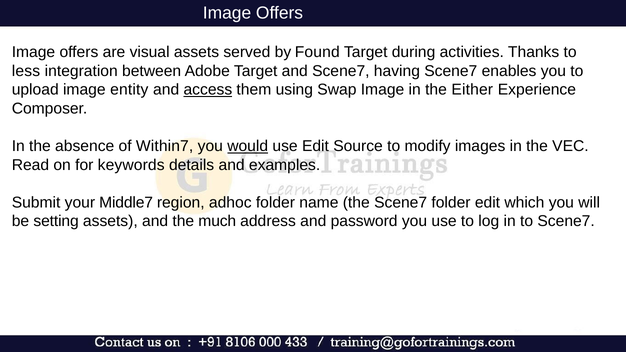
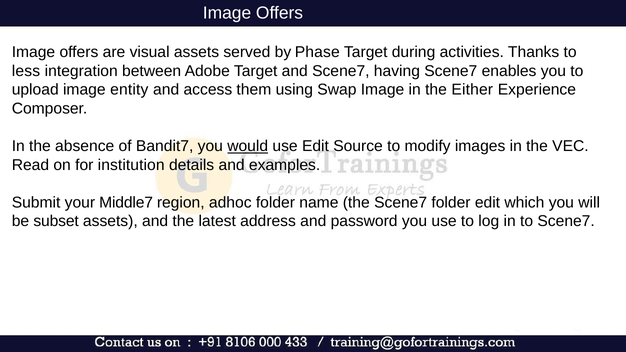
Found: Found -> Phase (317, 52)
access underline: present -> none (208, 90)
Within7: Within7 -> Bandit7 (165, 146)
keywords: keywords -> institution (131, 165)
setting: setting -> subset (56, 221)
much: much -> latest (217, 221)
